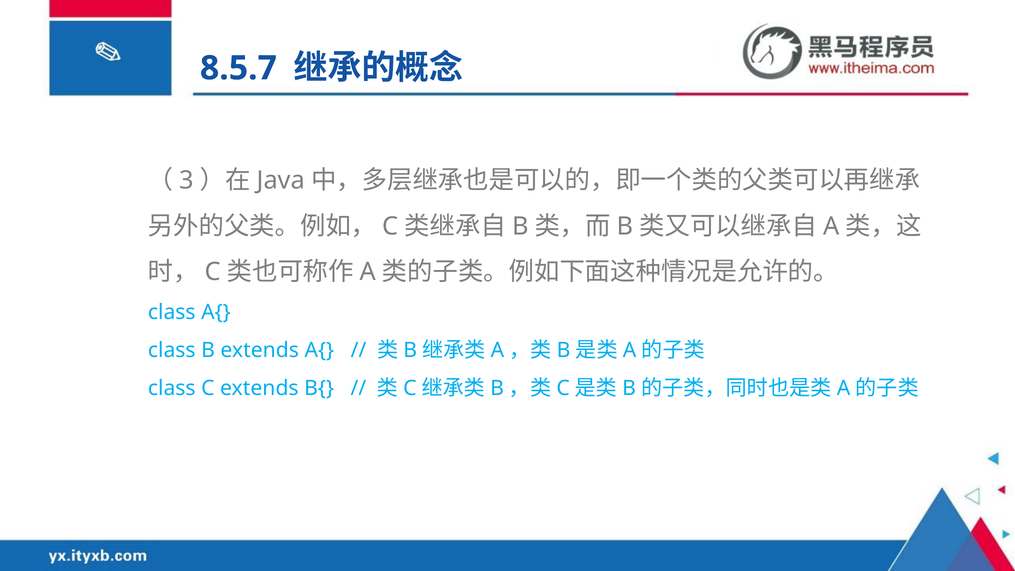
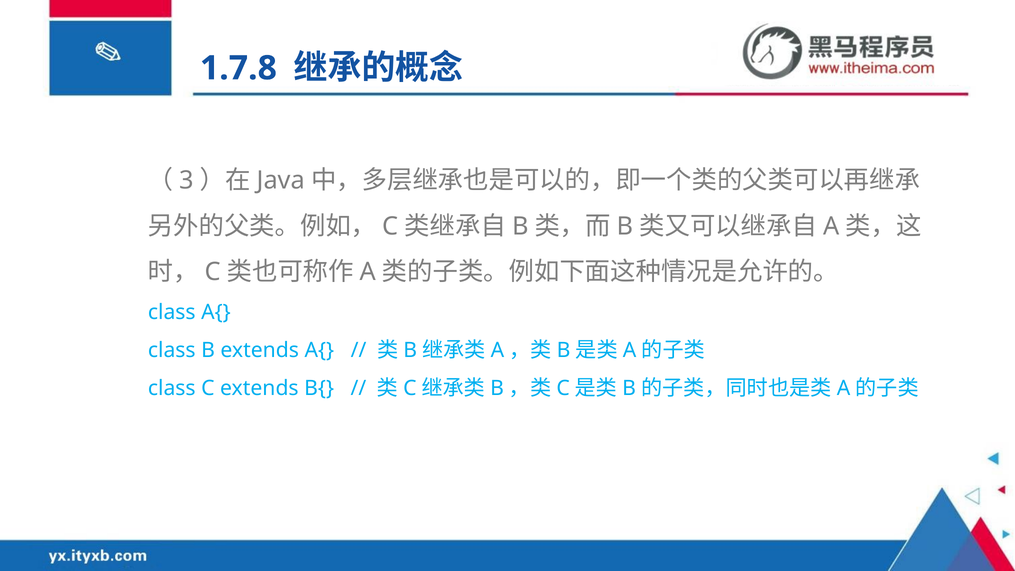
8.5.7: 8.5.7 -> 1.7.8 (238, 68)
